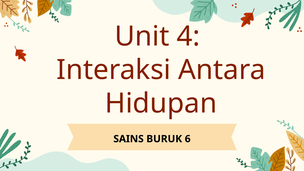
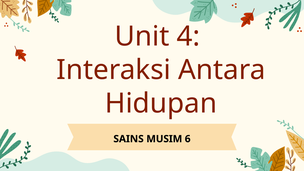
BURUK: BURUK -> MUSIM (164, 139)
